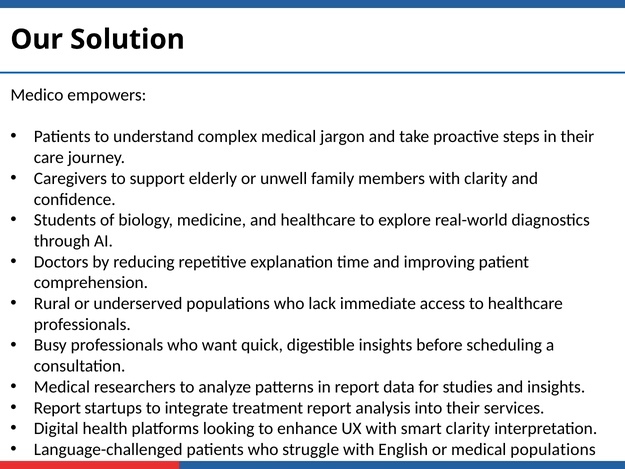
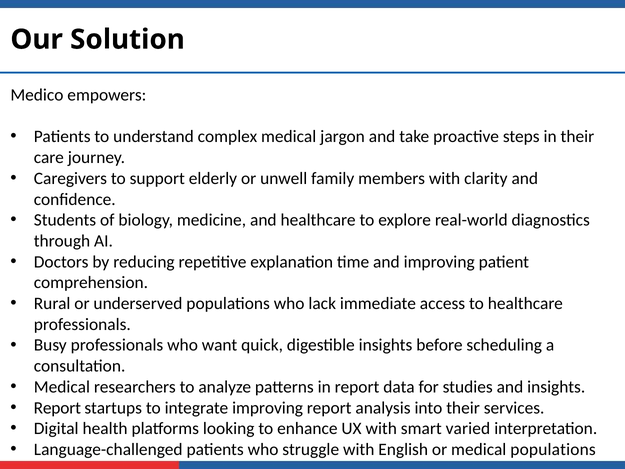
integrate treatment: treatment -> improving (268, 408)
smart clarity: clarity -> varied (468, 428)
